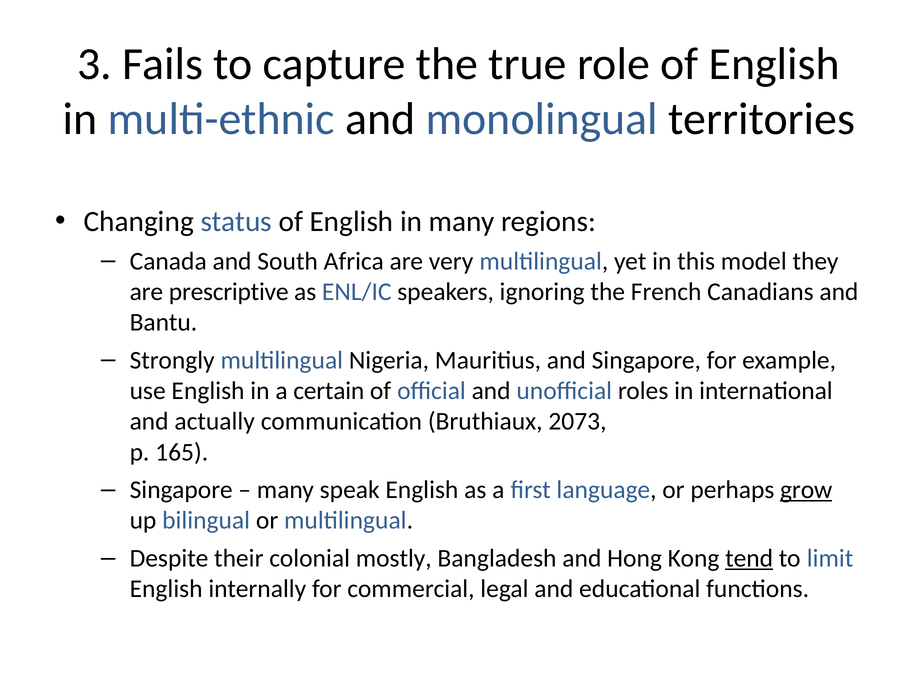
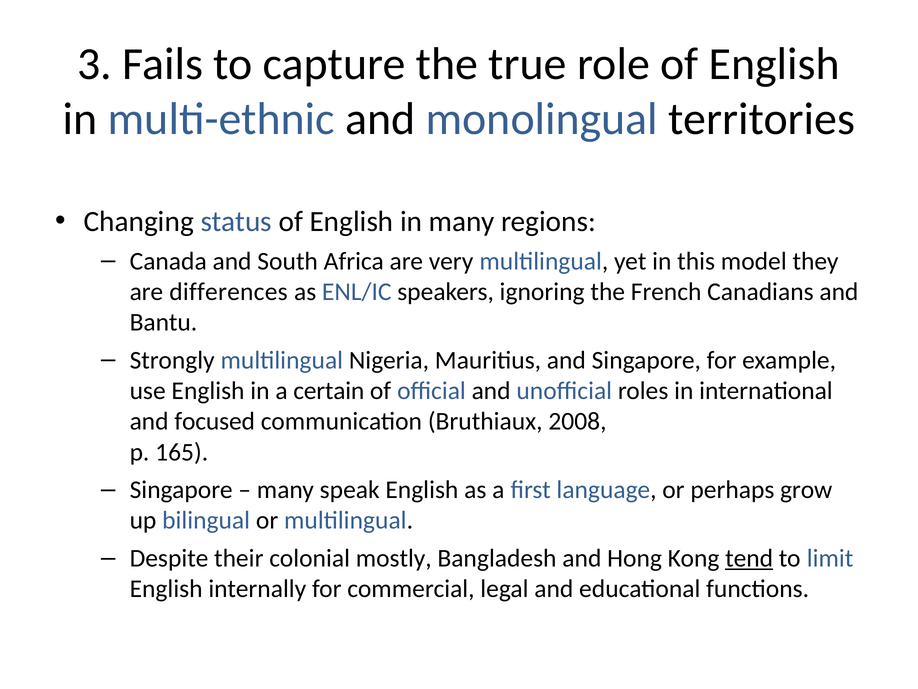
prescriptive: prescriptive -> differences (228, 292)
actually: actually -> focused (215, 421)
2073: 2073 -> 2008 (577, 421)
grow underline: present -> none (806, 490)
